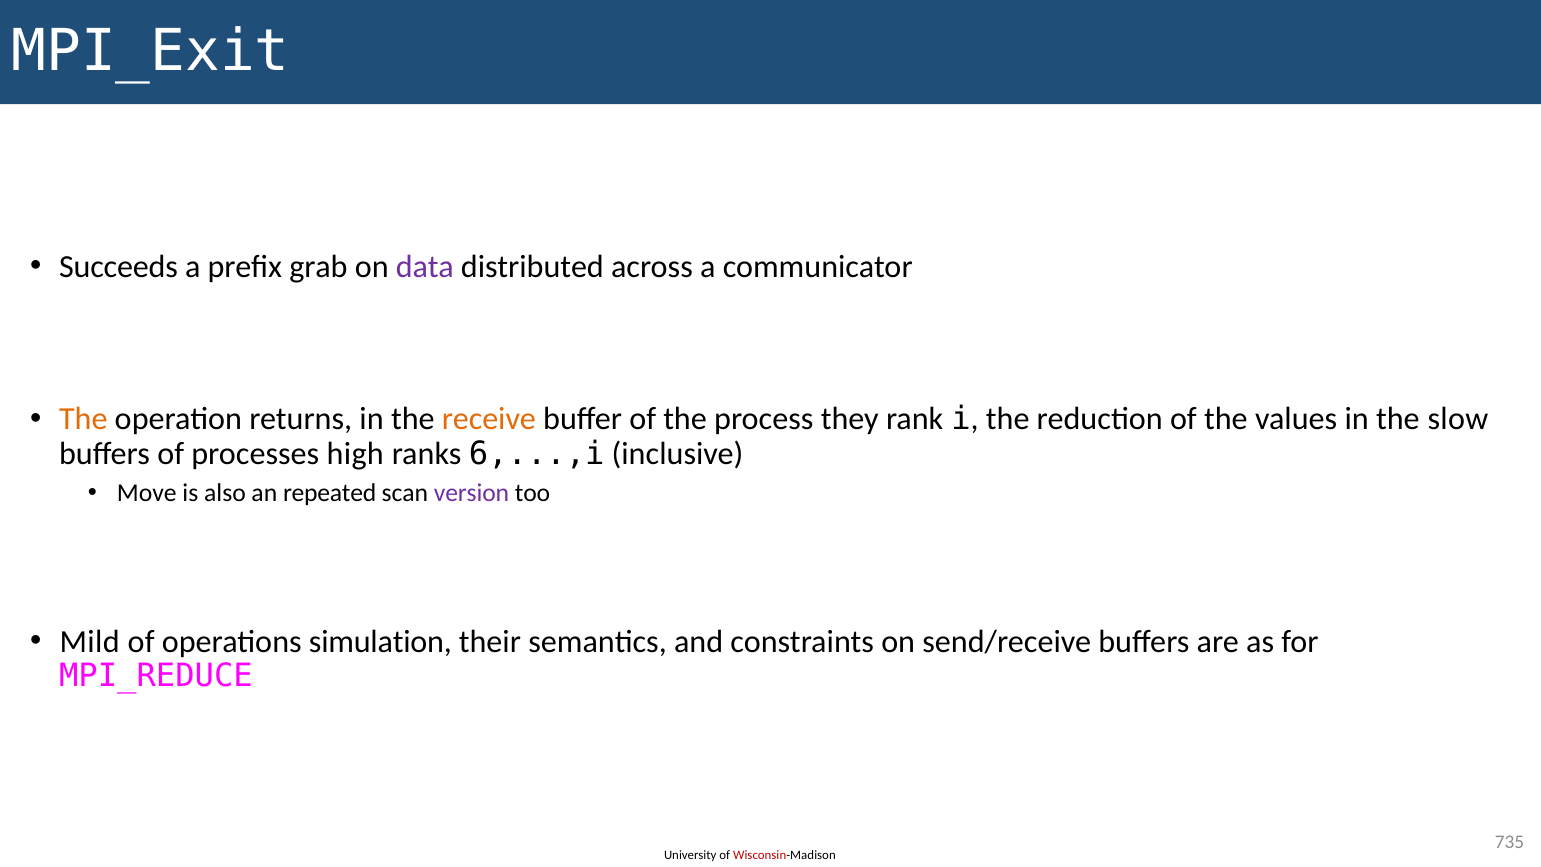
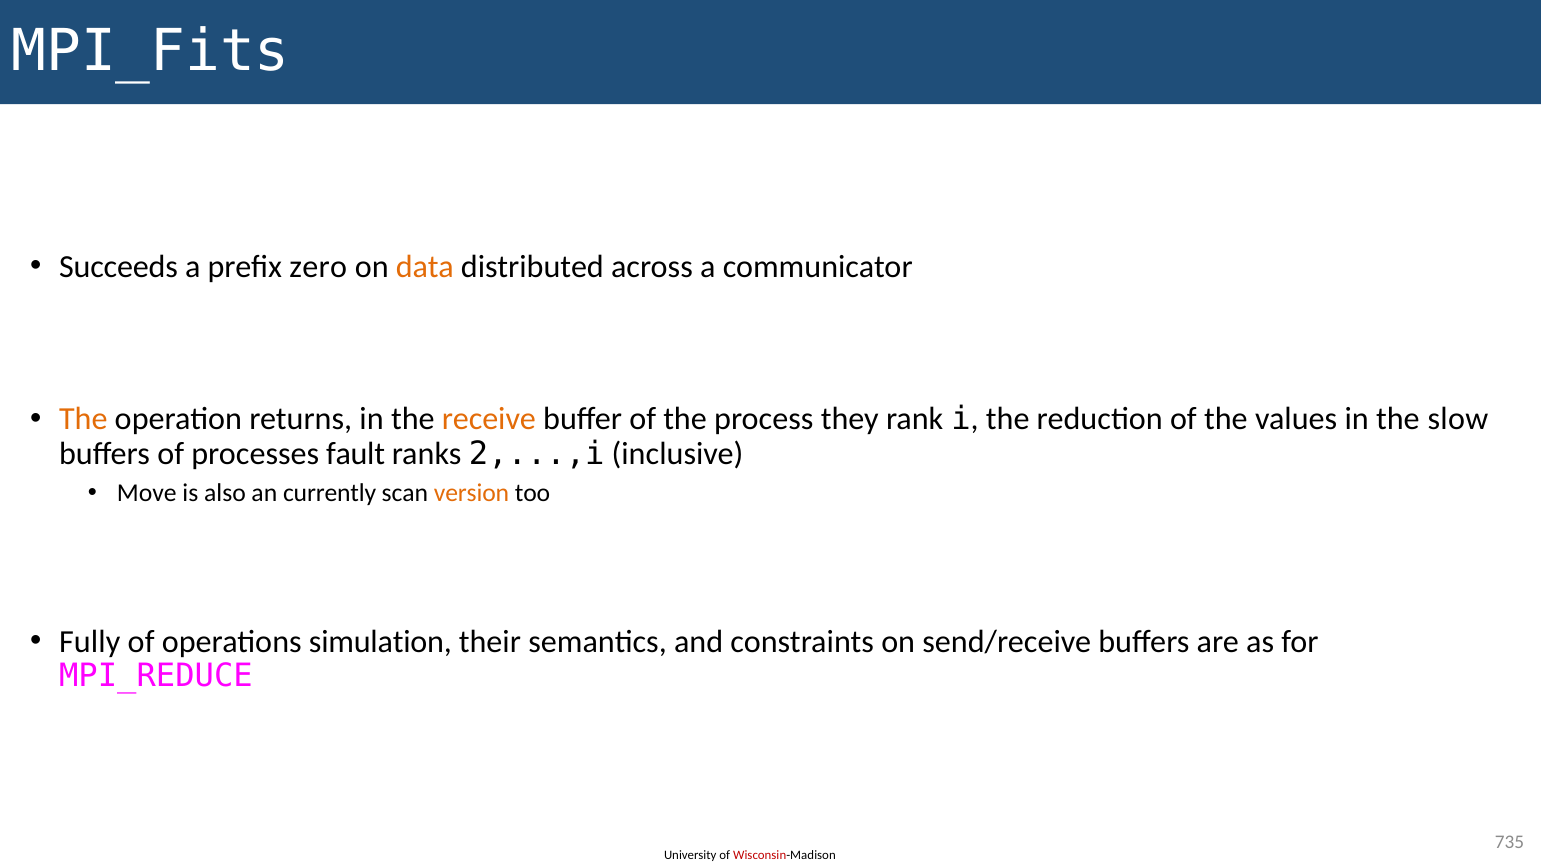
MPI_Exit: MPI_Exit -> MPI_Fits (151, 52)
grab: grab -> zero (318, 267)
data colour: purple -> orange (425, 267)
high: high -> fault (356, 453)
6,...,i: 6,...,i -> 2,...,i (537, 453)
repeated: repeated -> currently (330, 493)
version colour: purple -> orange (471, 493)
Mild: Mild -> Fully (90, 641)
